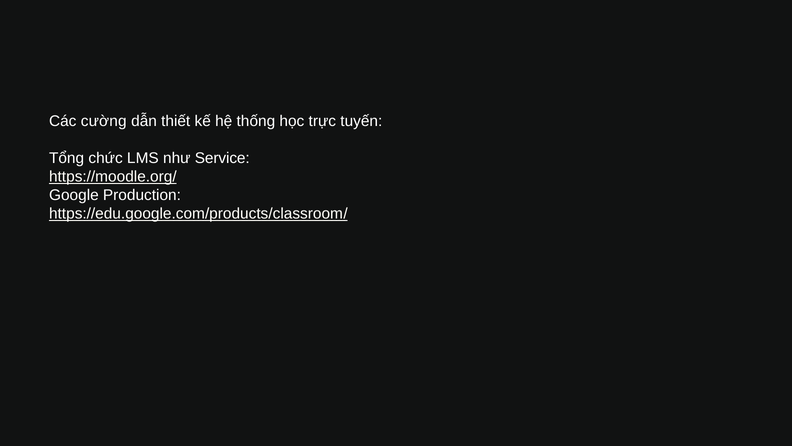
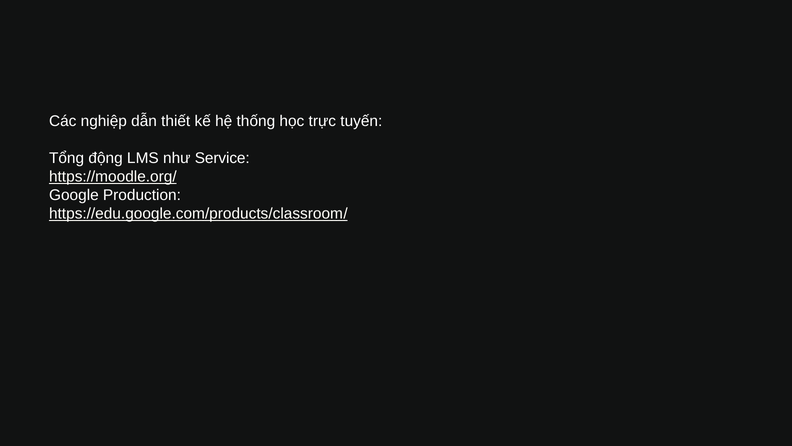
cường: cường -> nghiệp (104, 121)
chức: chức -> động (106, 158)
